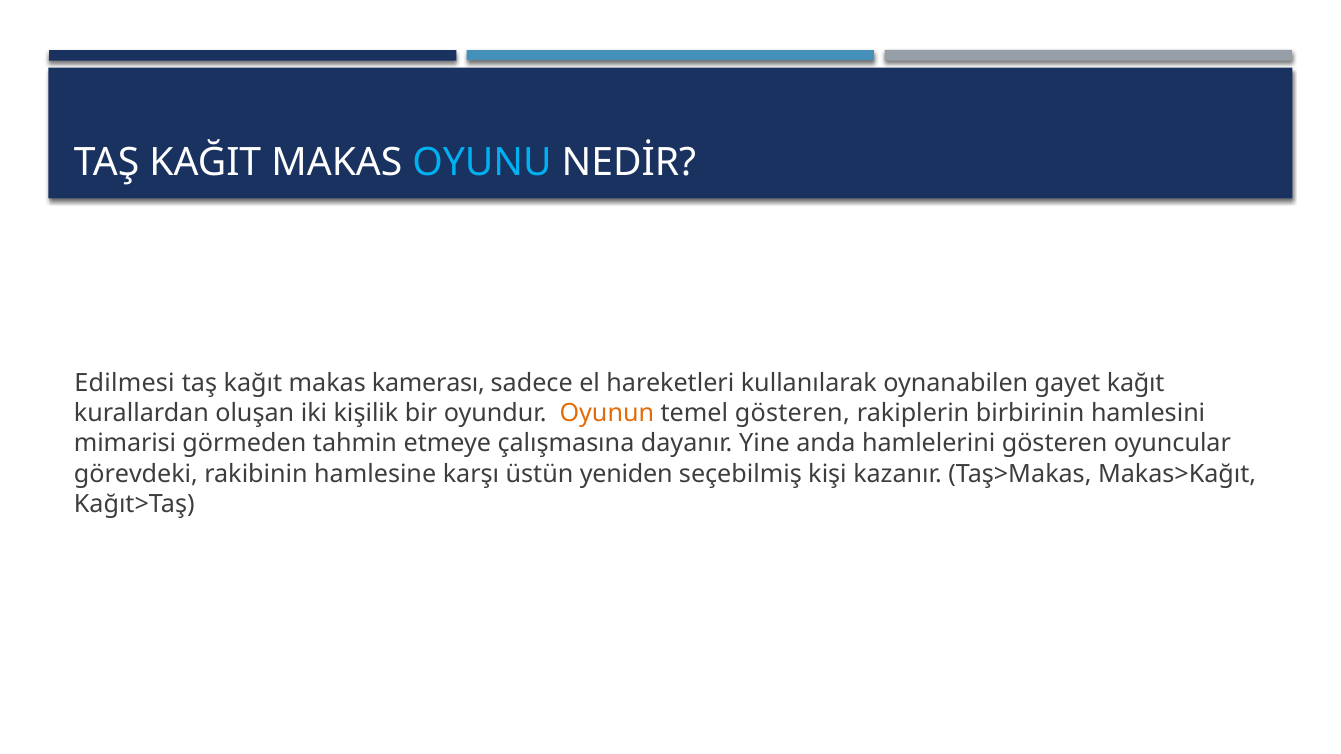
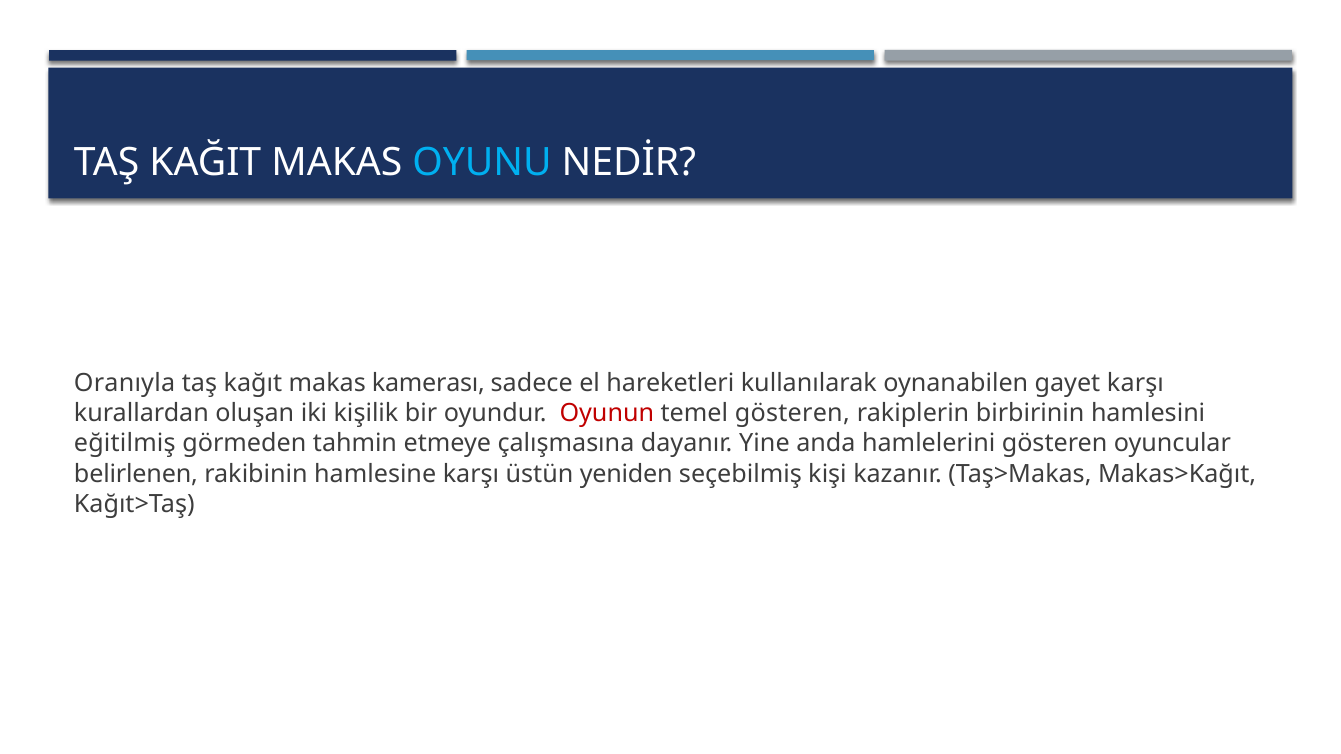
Edilmesi: Edilmesi -> Oranıyla (125, 384)
gayet kağıt: kağıt -> karşı (1135, 384)
Oyunun colour: orange -> red (607, 414)
mimarisi: mimarisi -> eğitilmiş (125, 444)
görevdeki: görevdeki -> belirlenen (136, 474)
